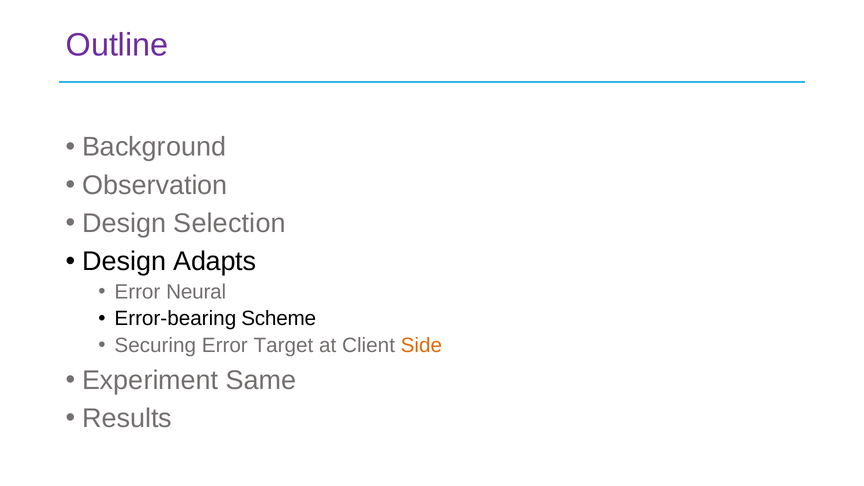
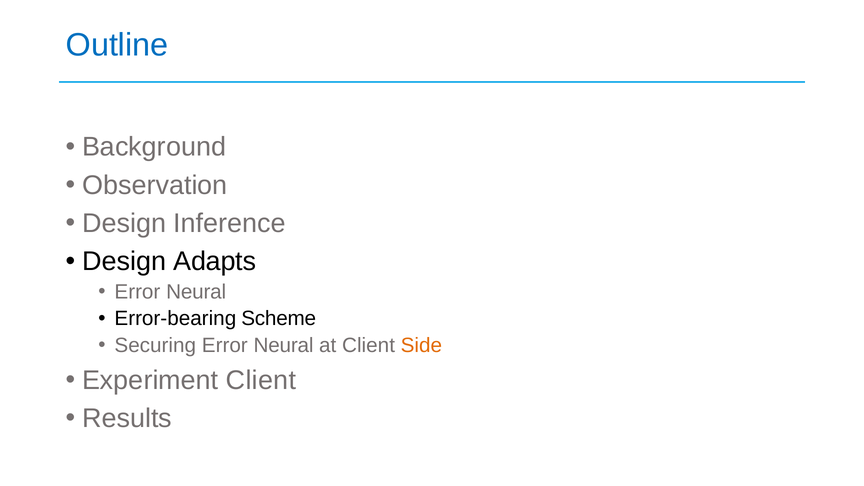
Outline colour: purple -> blue (117, 45)
Selection: Selection -> Inference (230, 223)
Securing Error Target: Target -> Neural (284, 345)
Experiment Same: Same -> Client (261, 380)
